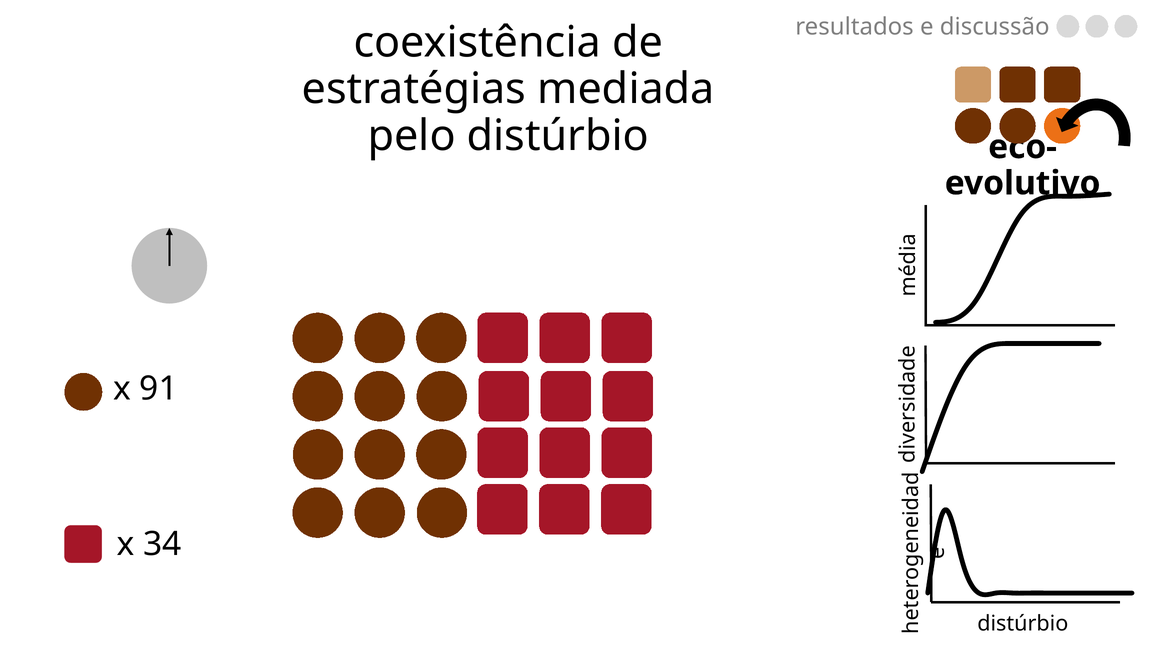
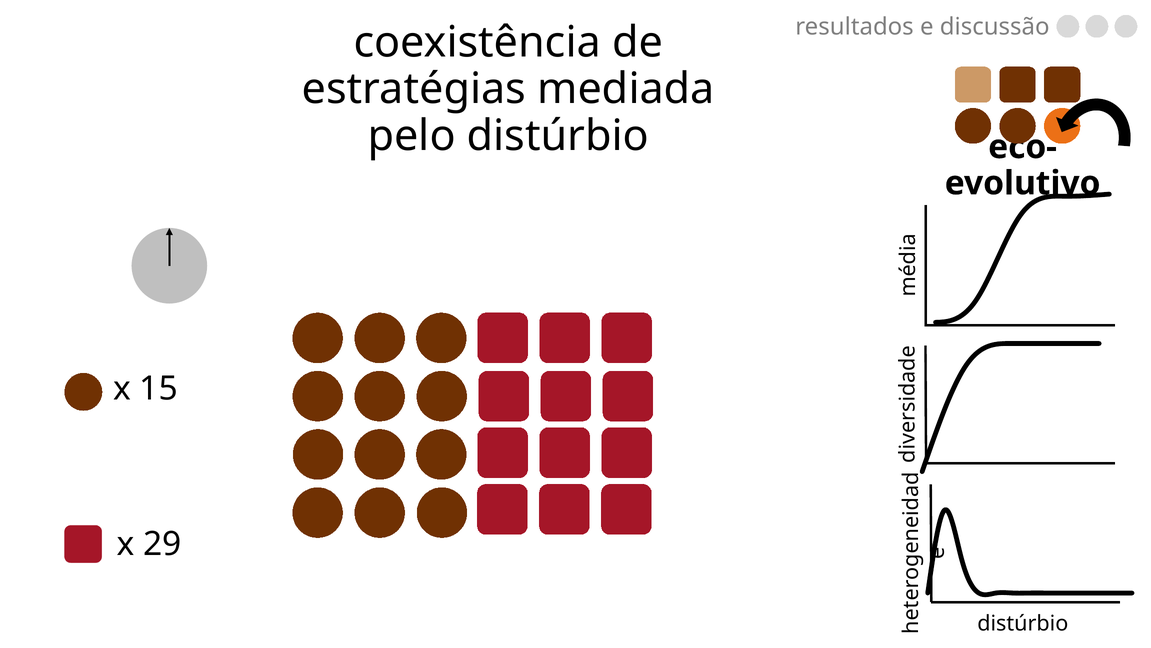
91: 91 -> 15 (159, 388)
34: 34 -> 29 (162, 543)
